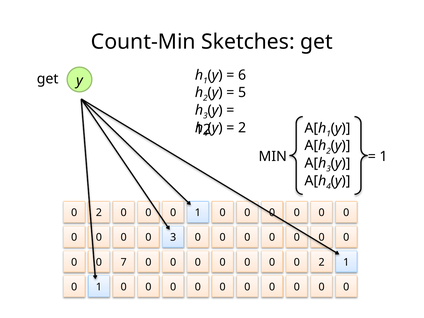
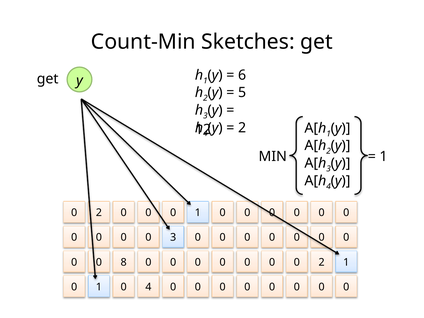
7: 7 -> 8 (124, 262)
0: 0 -> 4 (148, 287)
